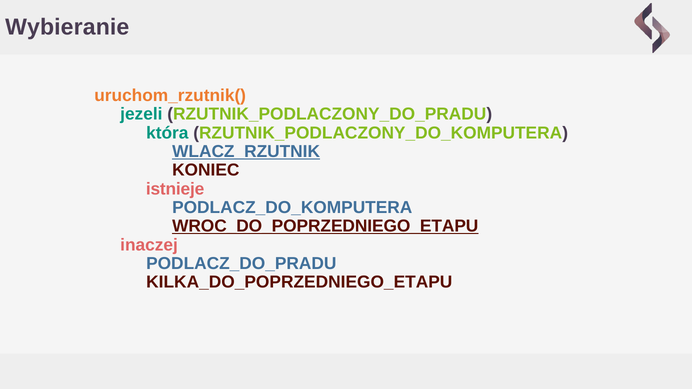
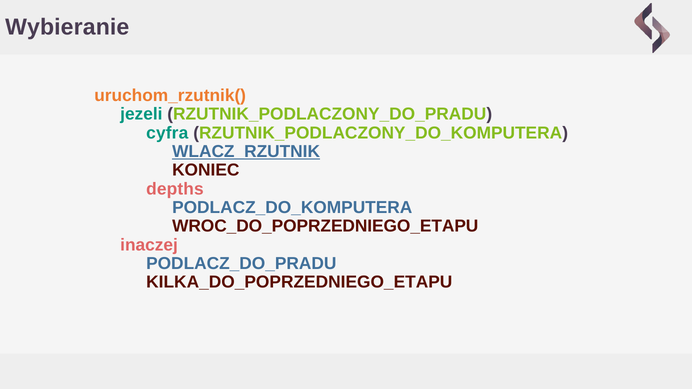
która: która -> cyfra (167, 133)
istnieje: istnieje -> depths (175, 189)
WROC_DO_POPRZEDNIEGO_ETAPU underline: present -> none (325, 226)
